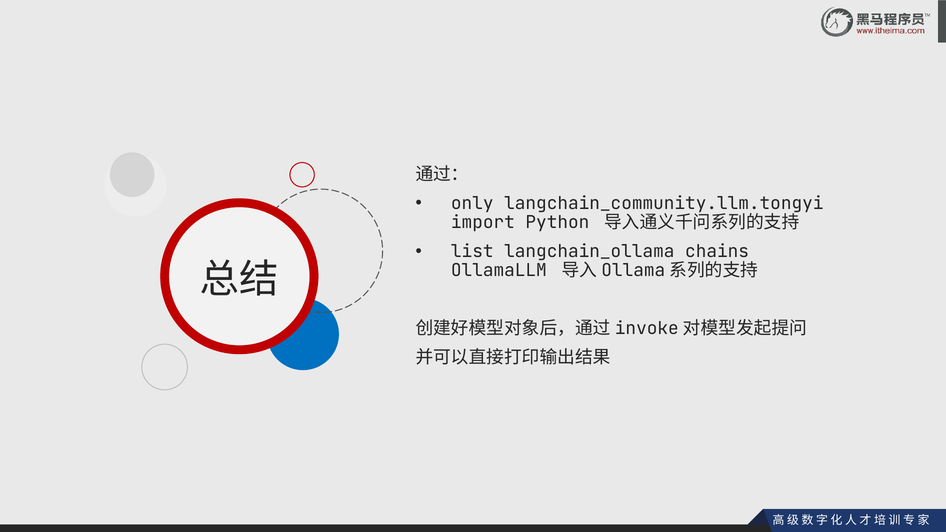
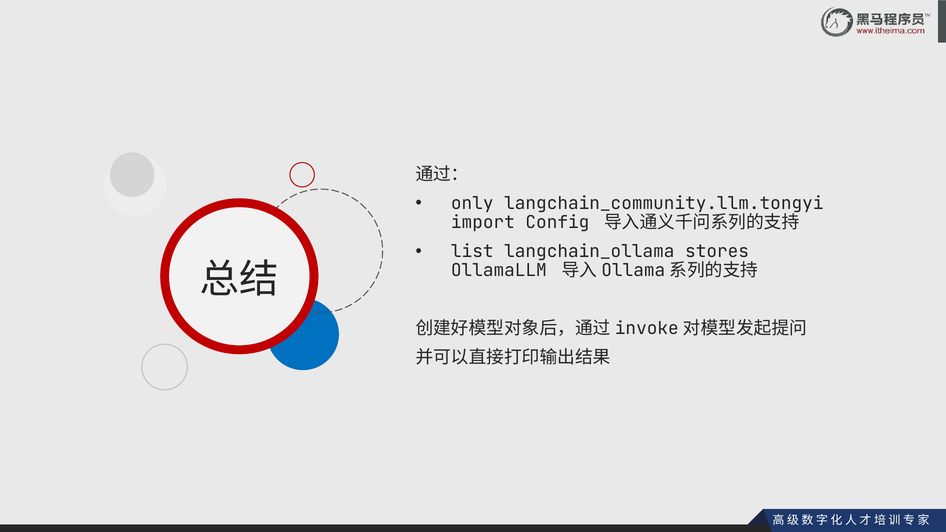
Python: Python -> Config (557, 222)
chains: chains -> stores (717, 251)
